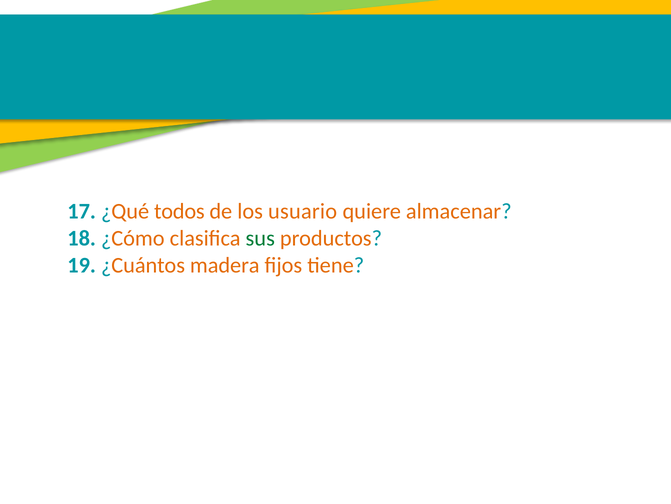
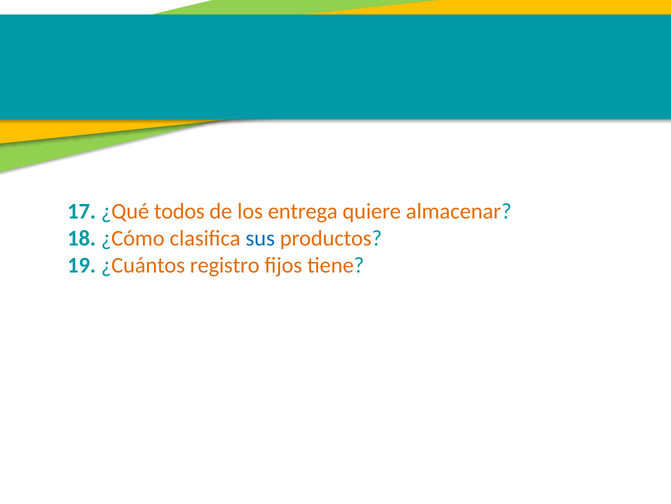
usuario: usuario -> entrega (303, 211)
sus colour: green -> blue (260, 238)
madera: madera -> registro (225, 265)
